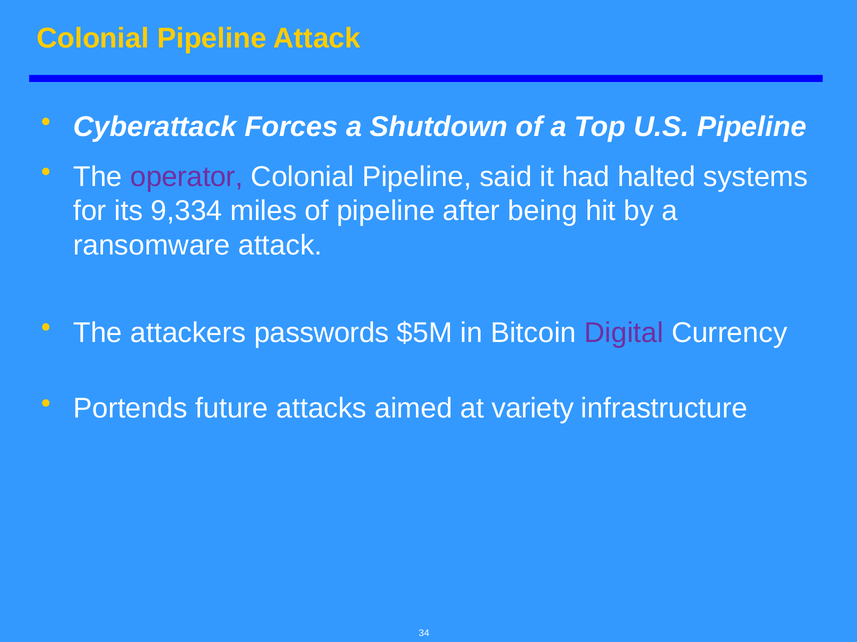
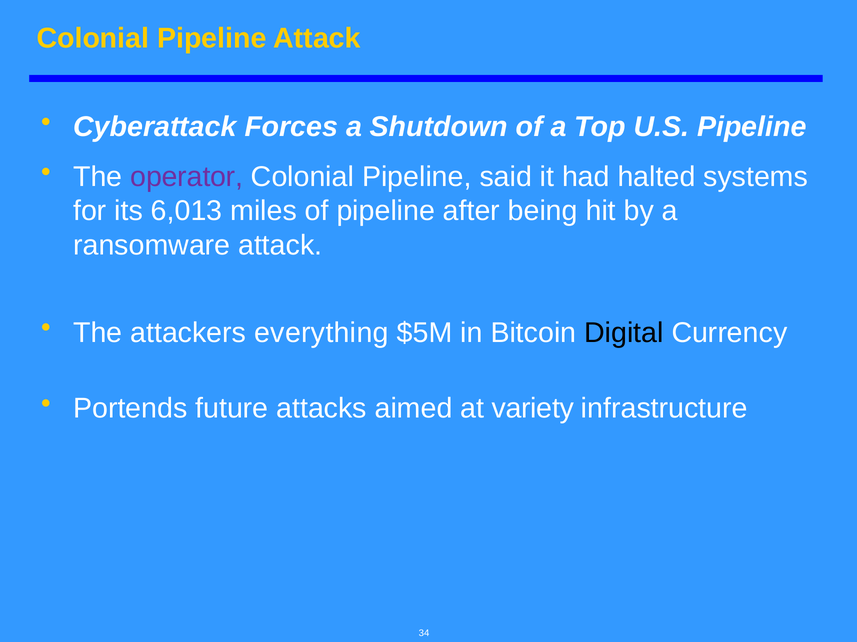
9,334: 9,334 -> 6,013 (187, 211)
passwords: passwords -> everything (321, 333)
Digital colour: purple -> black (624, 333)
